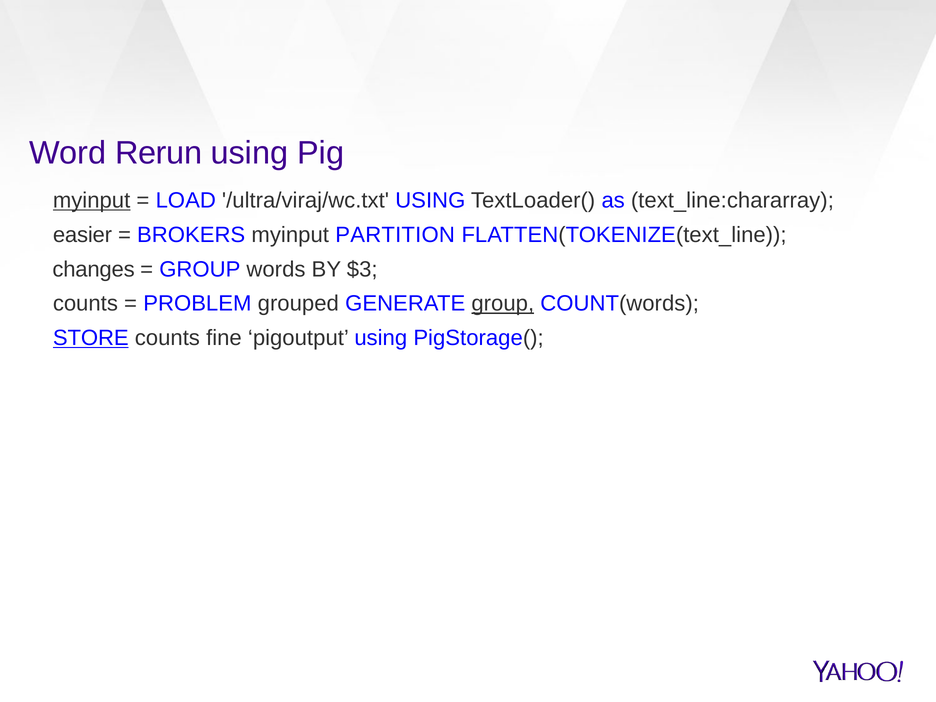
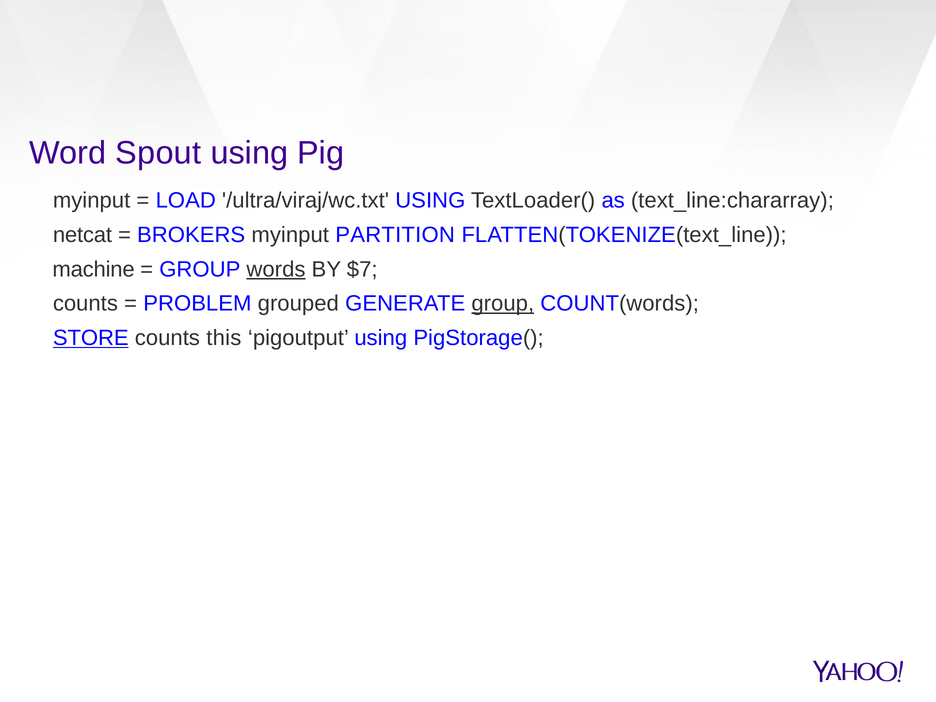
Rerun: Rerun -> Spout (158, 153)
myinput underline: present -> none (92, 201)
easier: easier -> netcat (82, 235)
changes: changes -> machine (94, 269)
words underline: none -> present (276, 269)
$3: $3 -> $7 (362, 269)
fine: fine -> this (224, 338)
